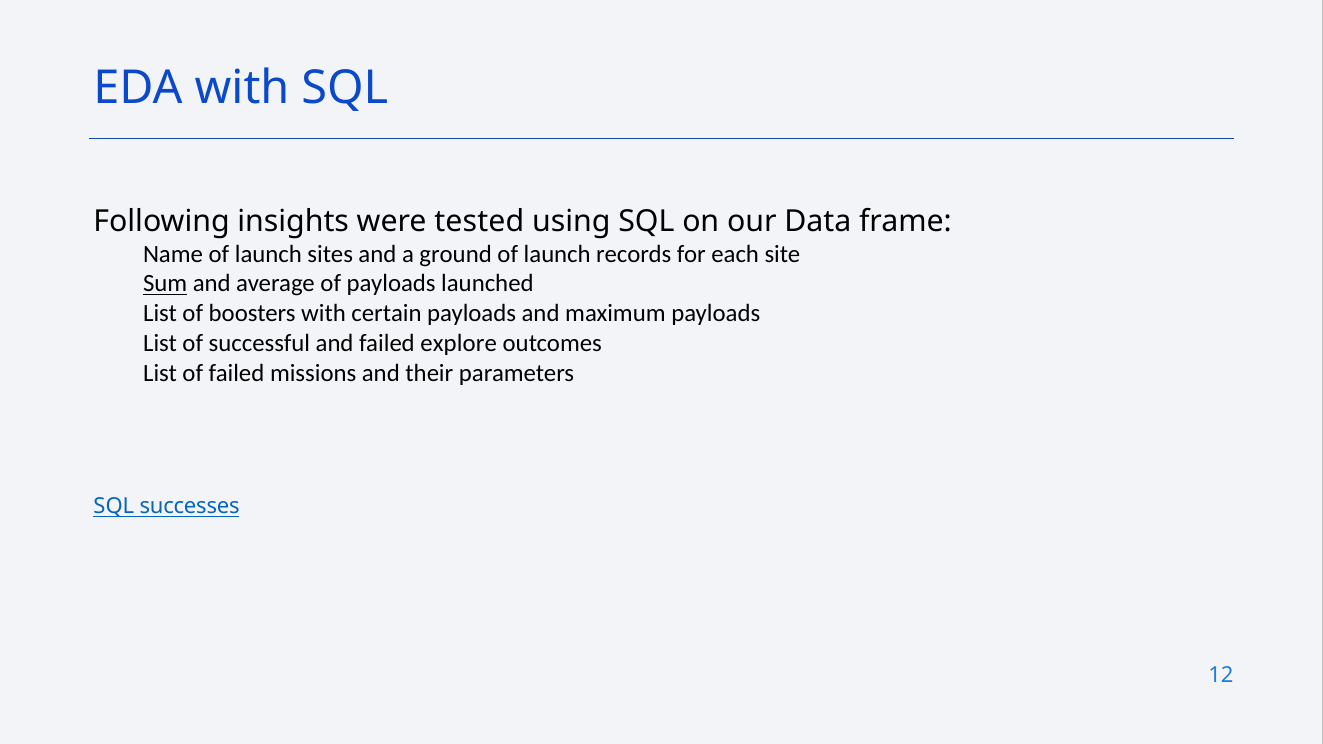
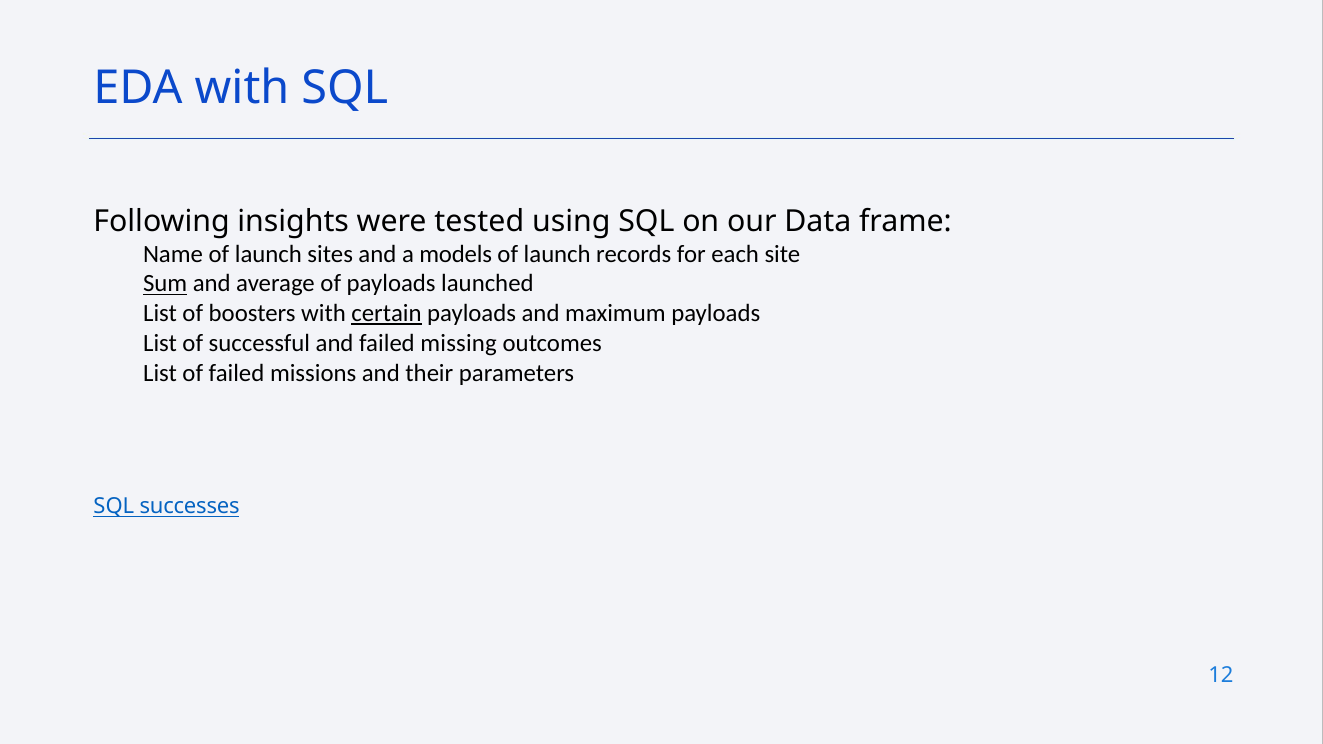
ground: ground -> models (456, 254)
certain underline: none -> present (387, 314)
explore: explore -> missing (459, 343)
